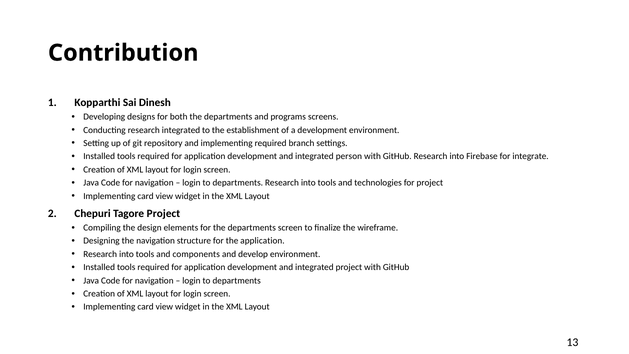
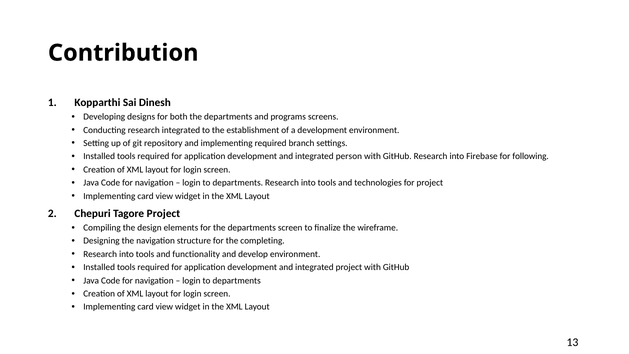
integrate: integrate -> following (531, 156)
the application: application -> completing (263, 241)
components: components -> functionality (196, 254)
